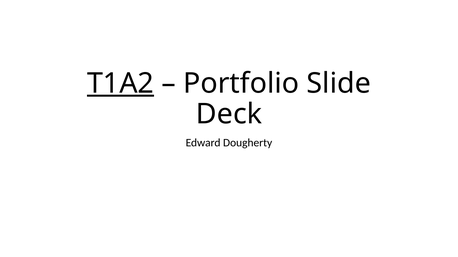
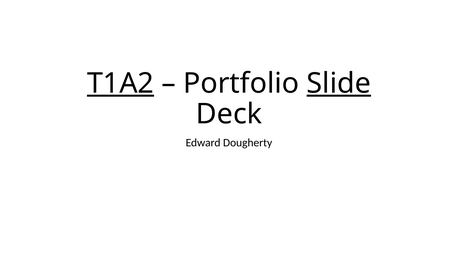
Slide underline: none -> present (339, 84)
